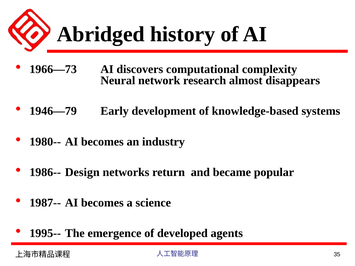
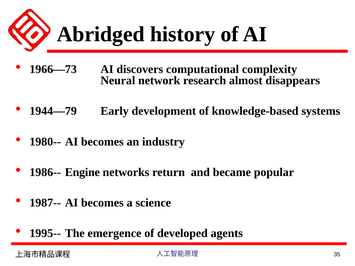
1946—79: 1946—79 -> 1944—79 (53, 111)
Design: Design -> Engine (82, 172)
